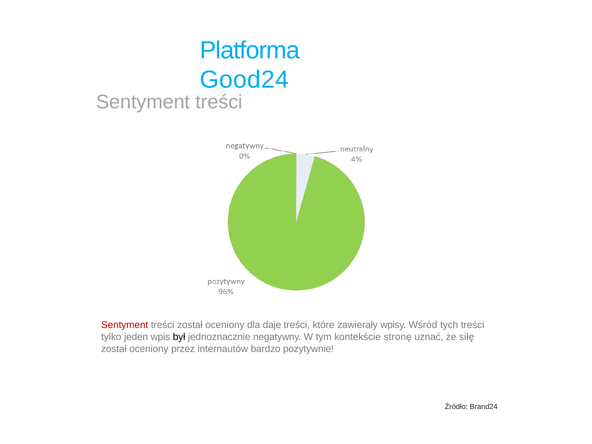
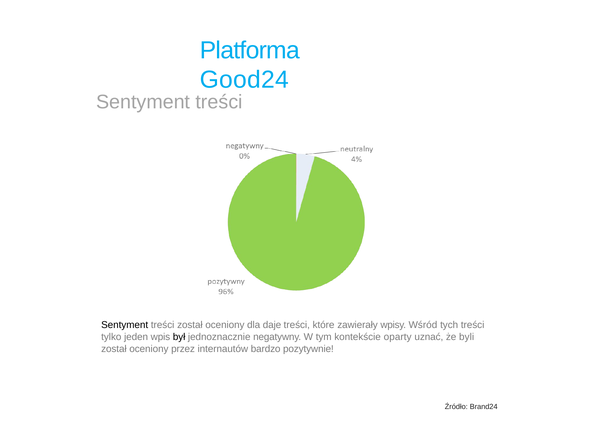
Sentyment colour: red -> black (125, 325)
stronę: stronę -> oparty (398, 337)
siłę: siłę -> byli (467, 337)
